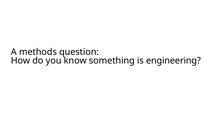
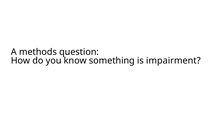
engineering: engineering -> impairment (173, 61)
